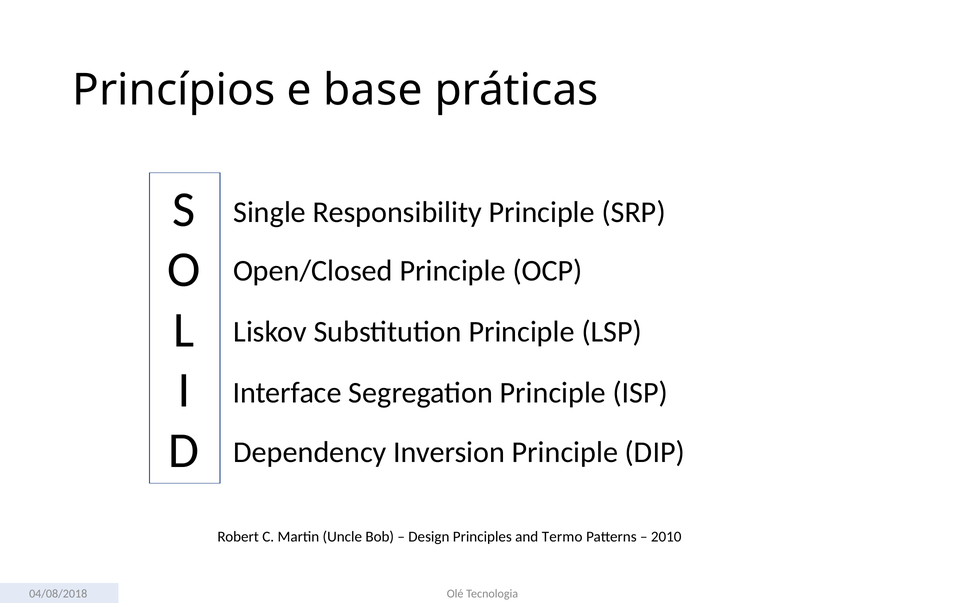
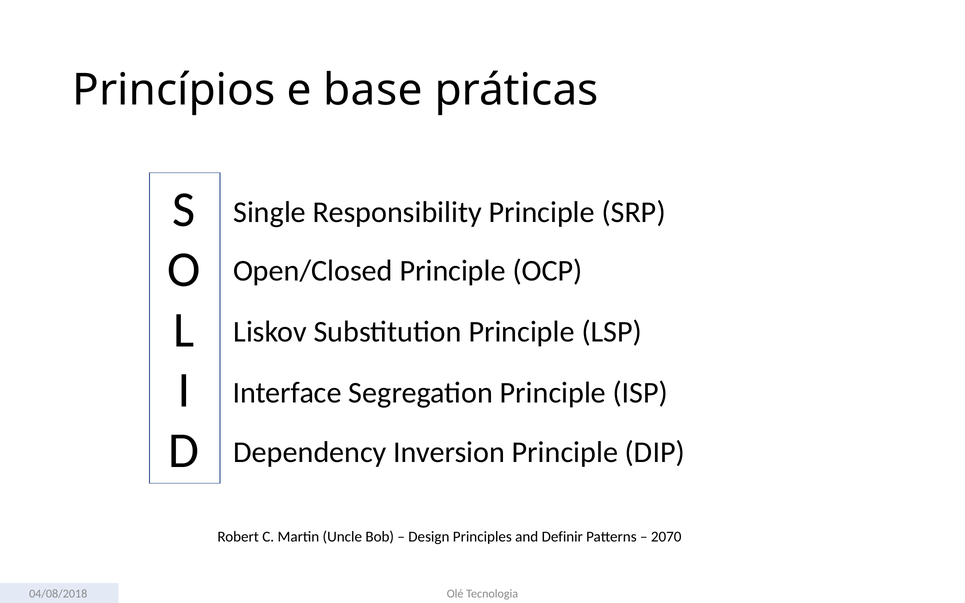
Termo: Termo -> Definir (562, 537)
2010: 2010 -> 2070 (666, 537)
